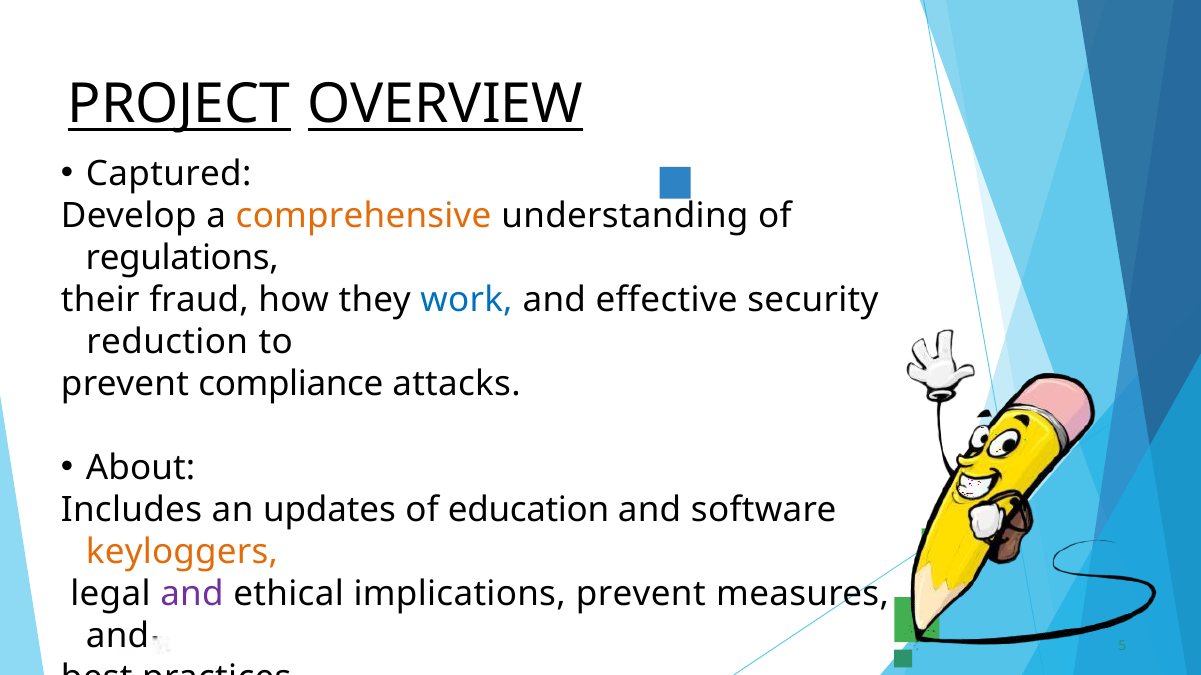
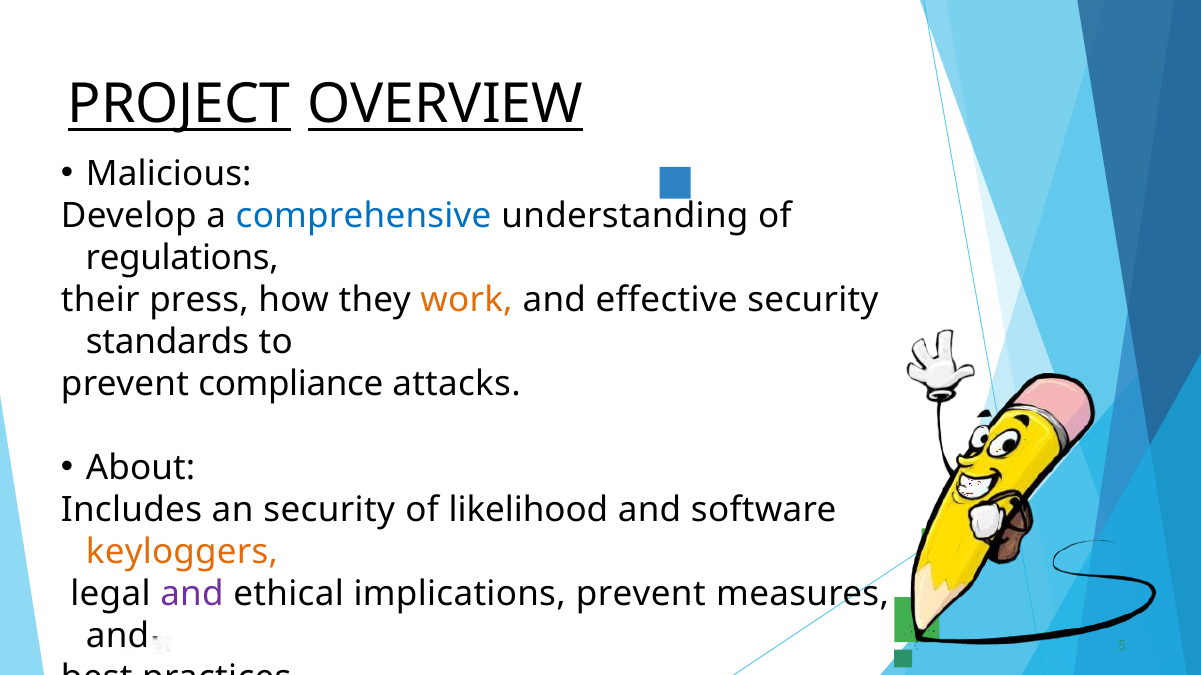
Captured: Captured -> Malicious (169, 174)
comprehensive colour: orange -> blue (364, 216)
fraud: fraud -> press (199, 300)
work colour: blue -> orange (466, 300)
reduction: reduction -> standards (167, 342)
an updates: updates -> security (329, 510)
education: education -> likelihood (528, 510)
